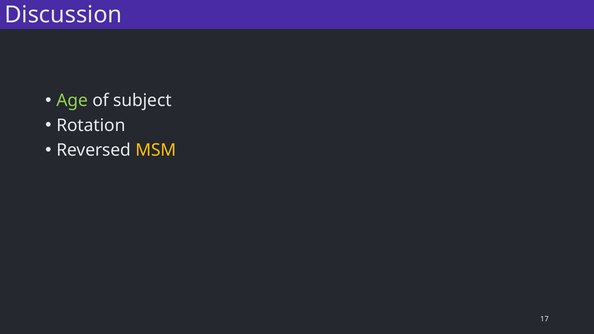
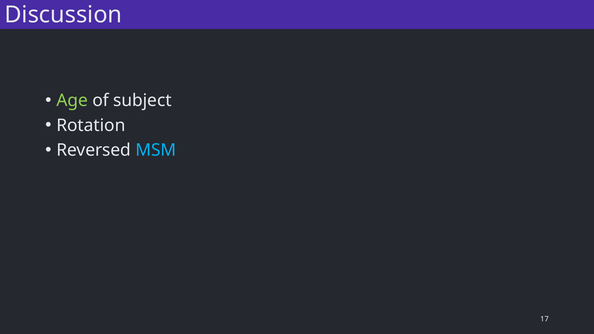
MSM colour: yellow -> light blue (156, 150)
